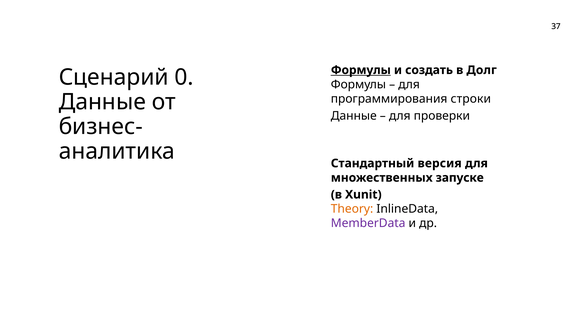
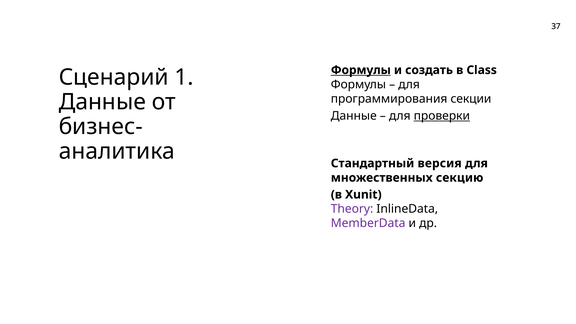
Долг: Долг -> Class (482, 70)
0: 0 -> 1 (184, 77)
строки: строки -> секции (471, 99)
проверки underline: none -> present (442, 116)
запуске: запуске -> секцию (460, 178)
Theory colour: orange -> purple (352, 209)
